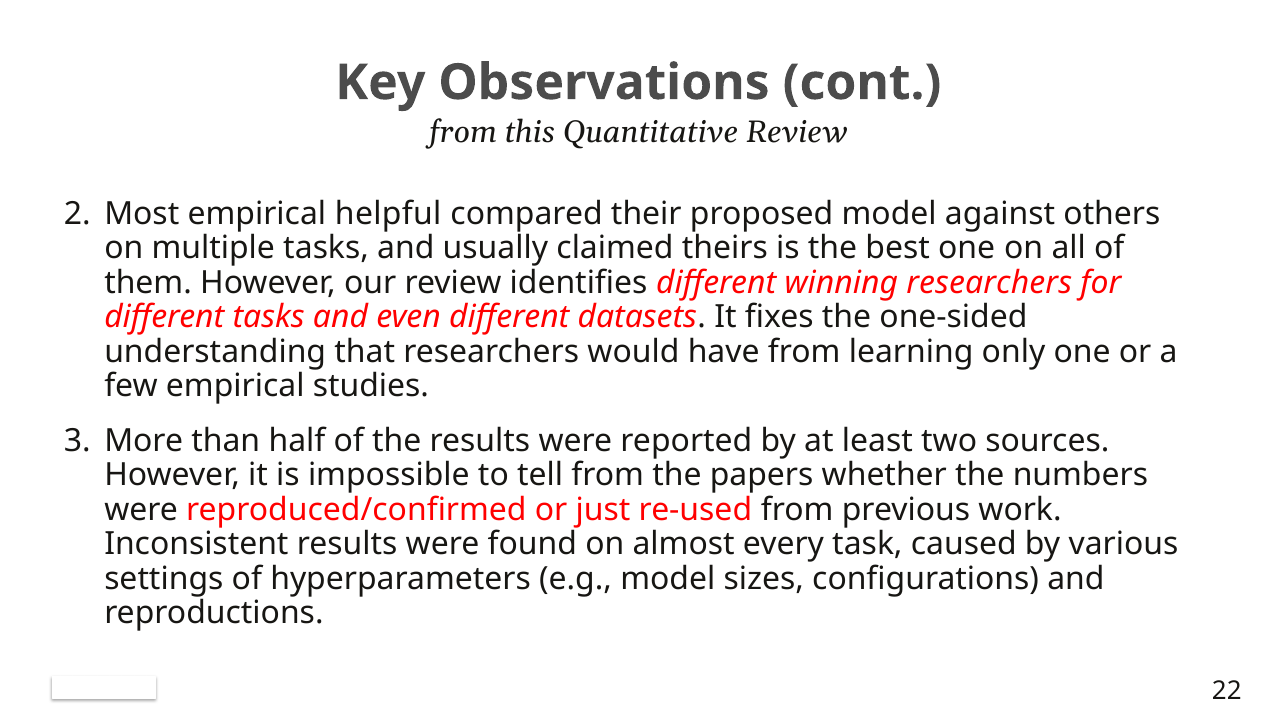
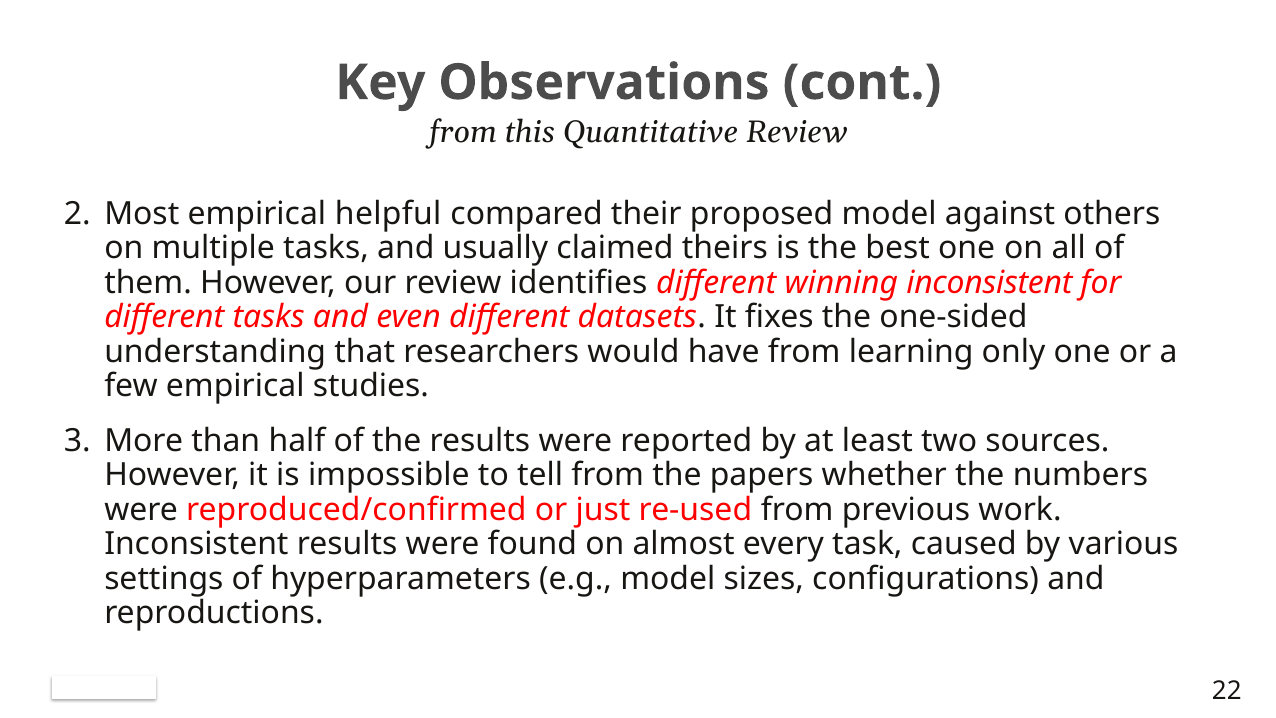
winning researchers: researchers -> inconsistent (989, 283)
